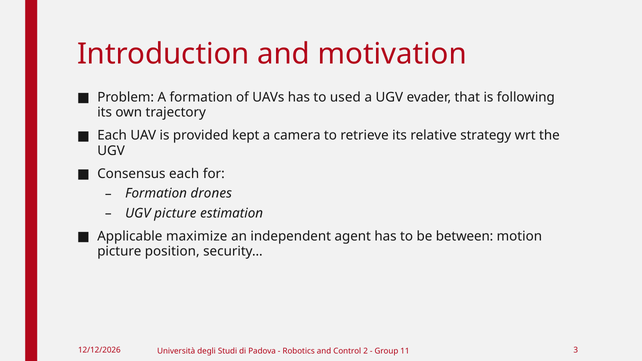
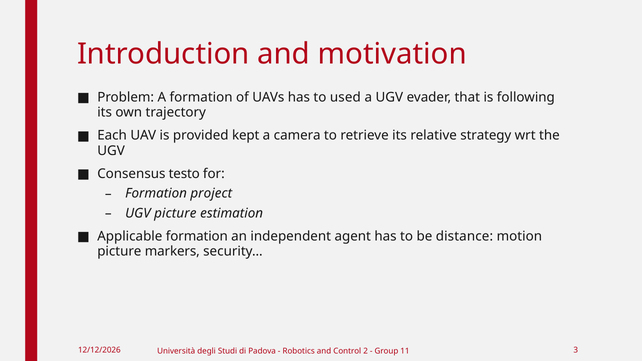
Consensus each: each -> testo (184, 174)
drones: drones -> project (211, 194)
Applicable maximize: maximize -> formation (197, 236)
between: between -> distance (464, 236)
position: position -> markers (172, 252)
